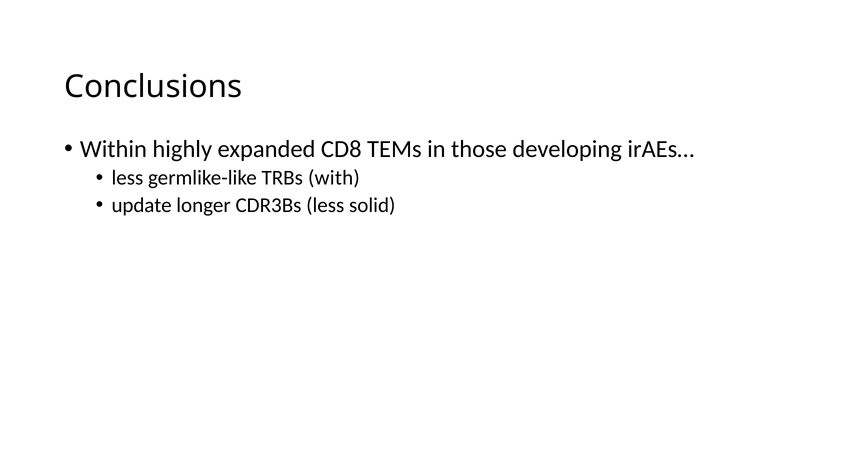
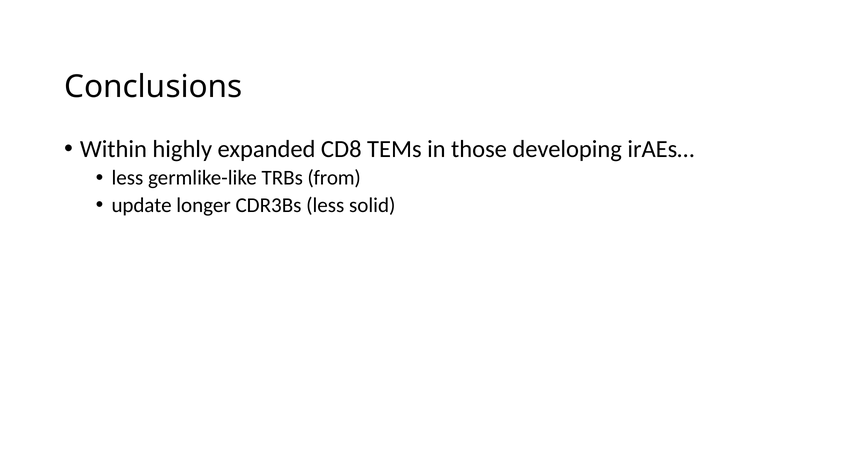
with: with -> from (334, 178)
